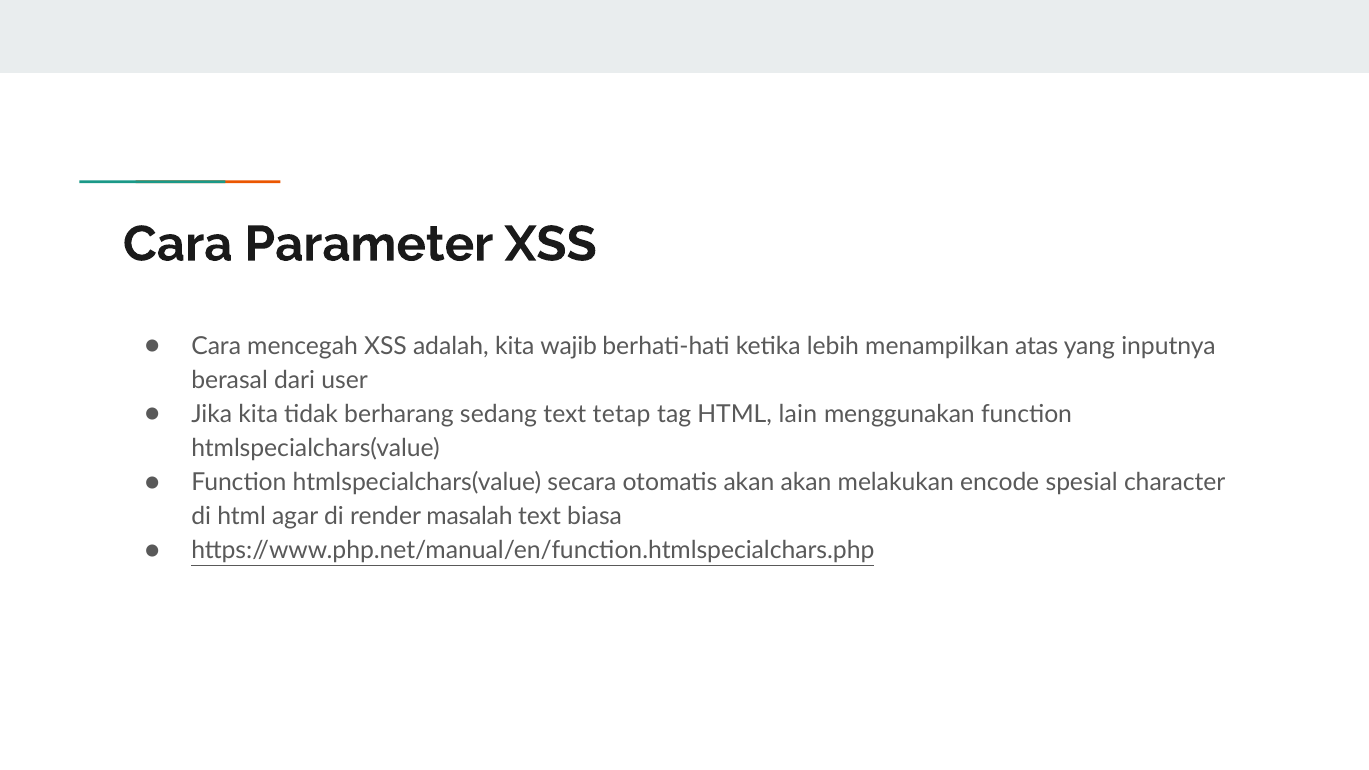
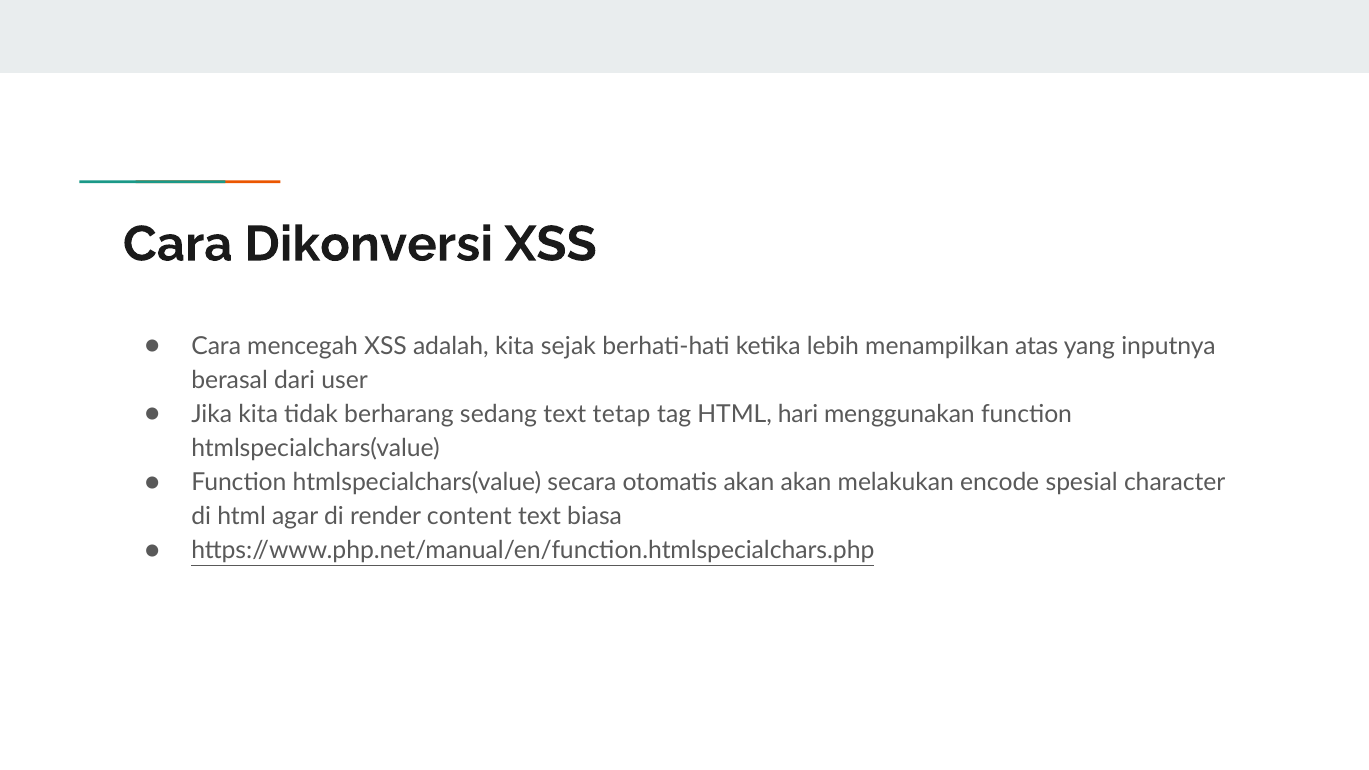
Parameter: Parameter -> Dikonversi (369, 244)
wajib: wajib -> sejak (568, 346)
lain: lain -> hari (798, 414)
masalah: masalah -> content (469, 517)
